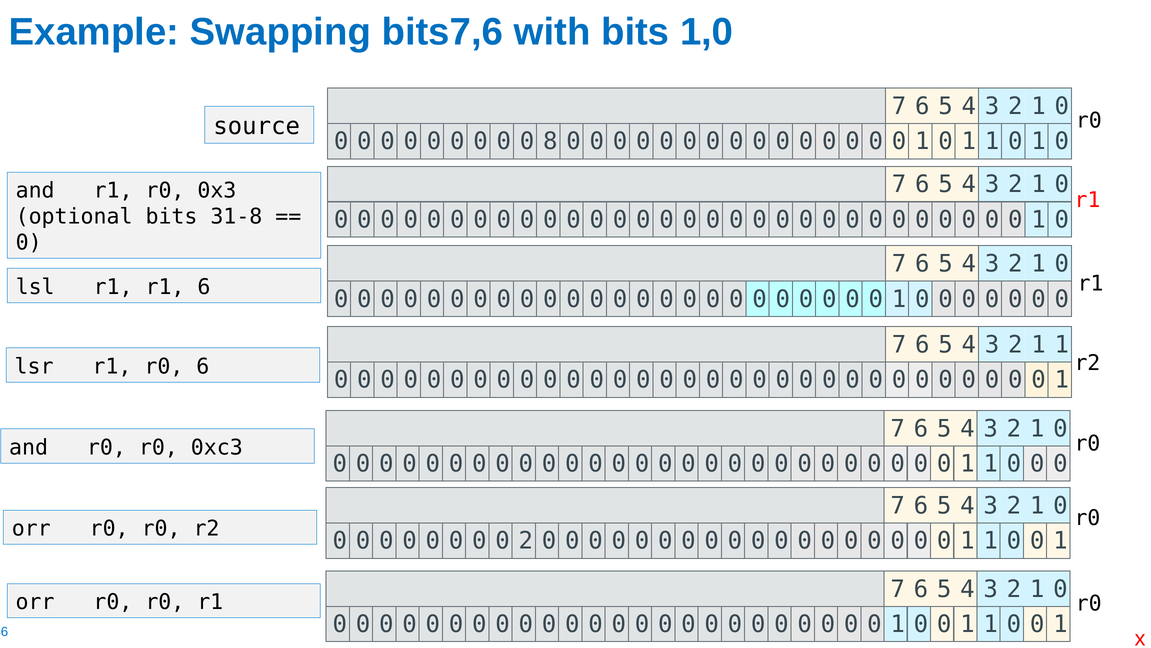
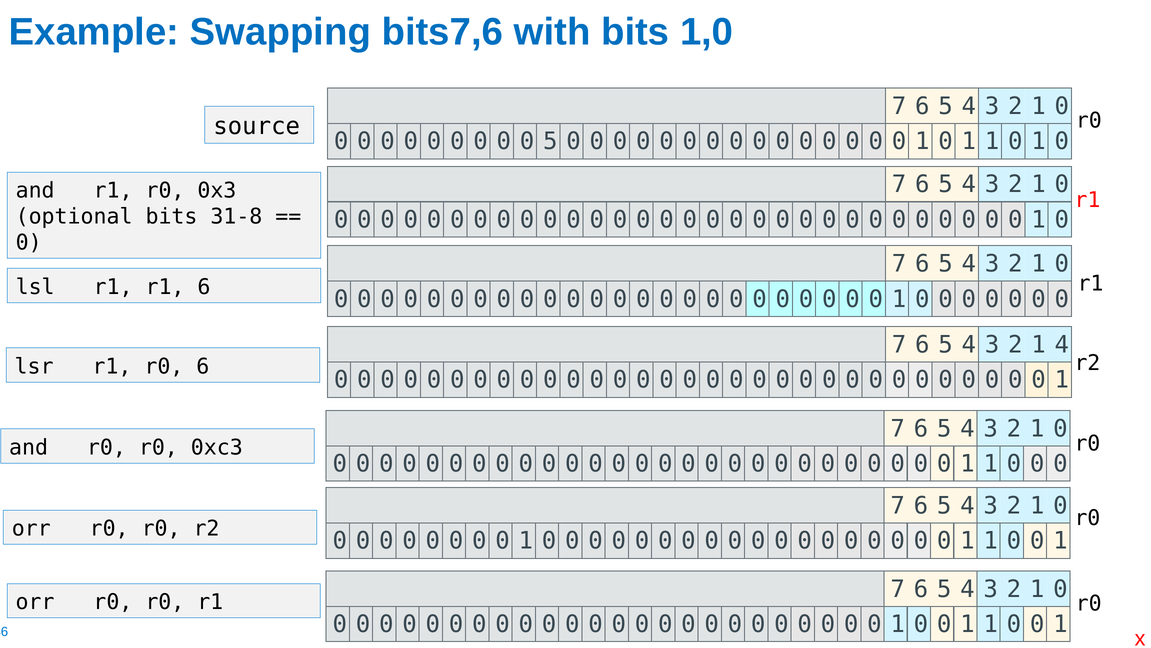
0 8: 8 -> 5 (550, 141)
2 1 1: 1 -> 4 (1062, 344)
2: 2 -> 1 (526, 541)
